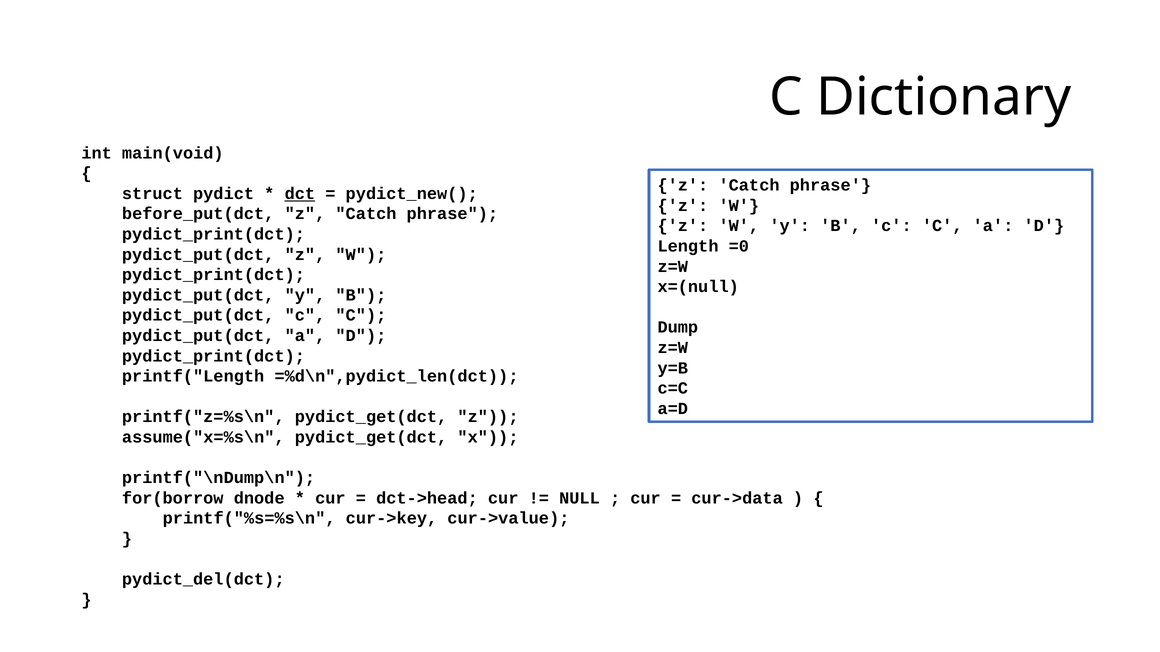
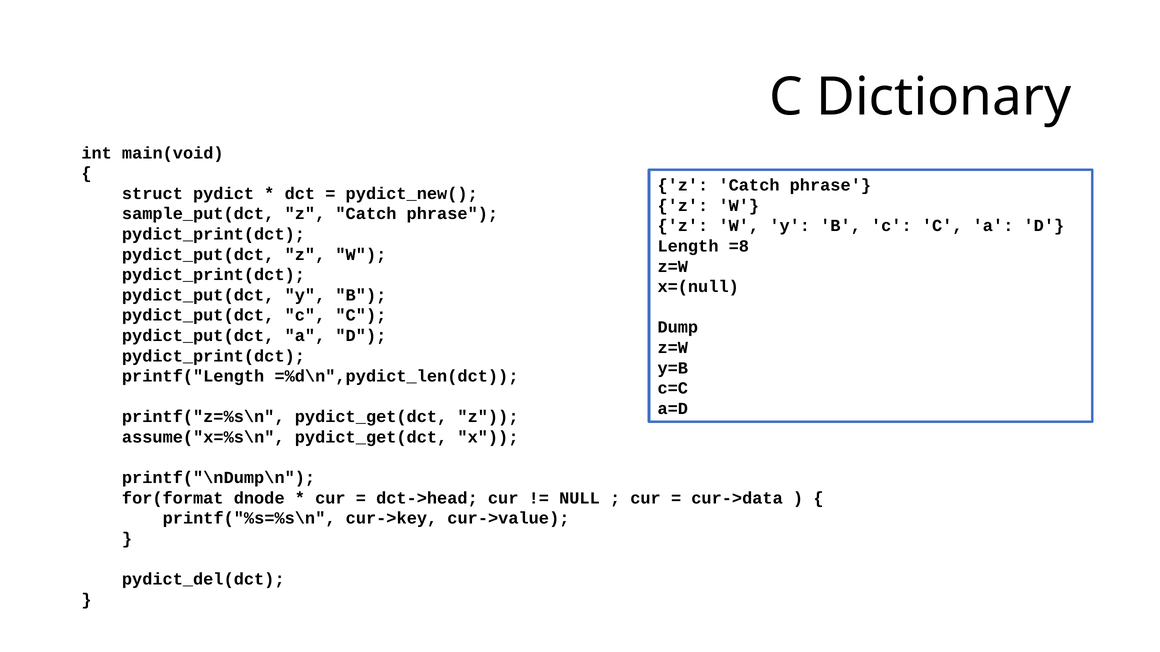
dct underline: present -> none (300, 194)
before_put(dct: before_put(dct -> sample_put(dct (198, 214)
=0: =0 -> =8 (739, 246)
for(borrow: for(borrow -> for(format (173, 498)
